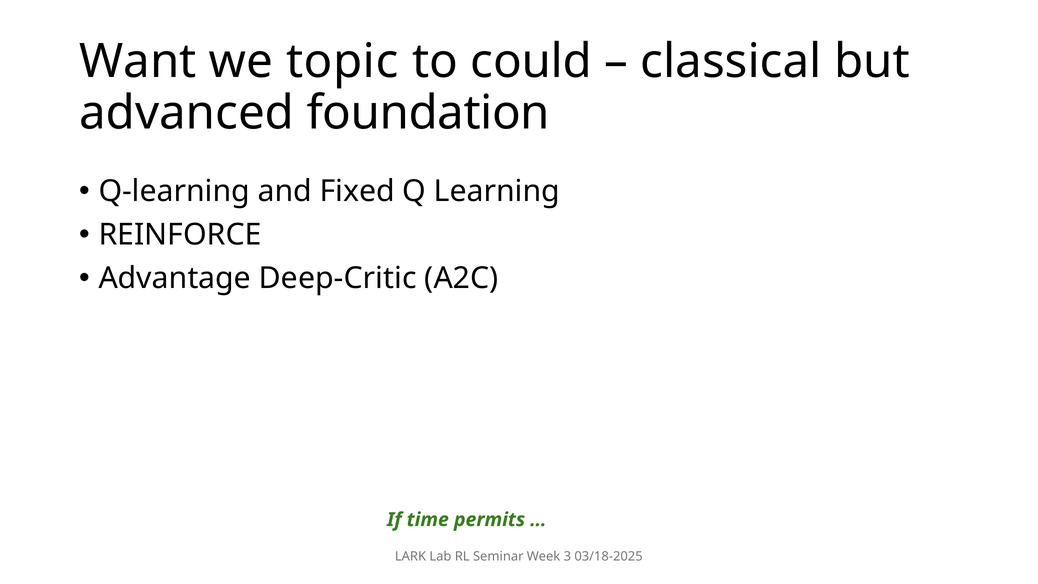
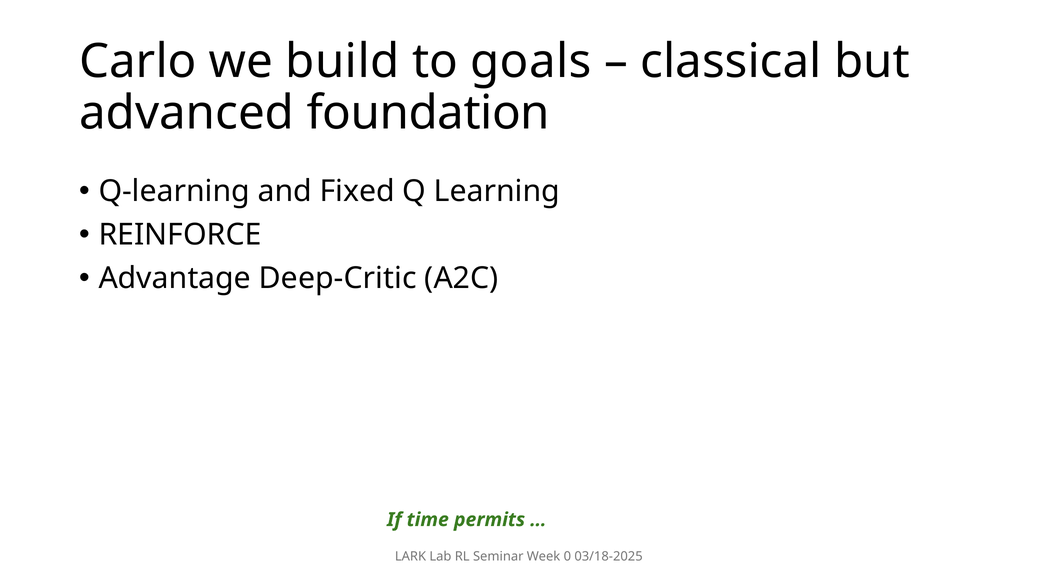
Want: Want -> Carlo (138, 62)
topic: topic -> build (342, 62)
could: could -> goals (531, 62)
3: 3 -> 0 (567, 557)
